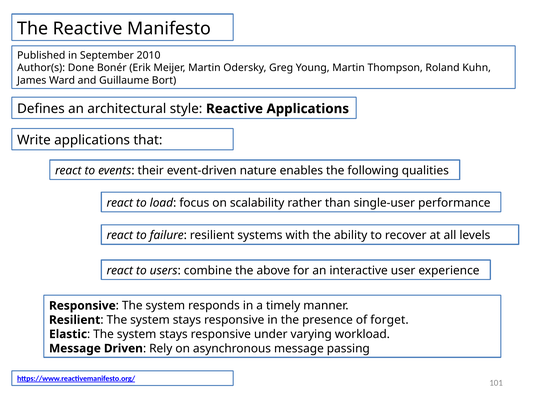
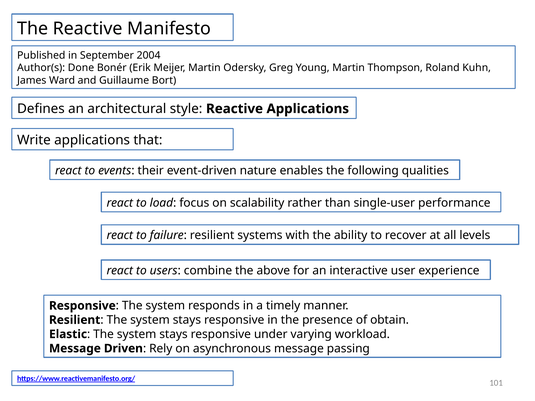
2010: 2010 -> 2004 (149, 55)
forget: forget -> obtain (390, 320)
